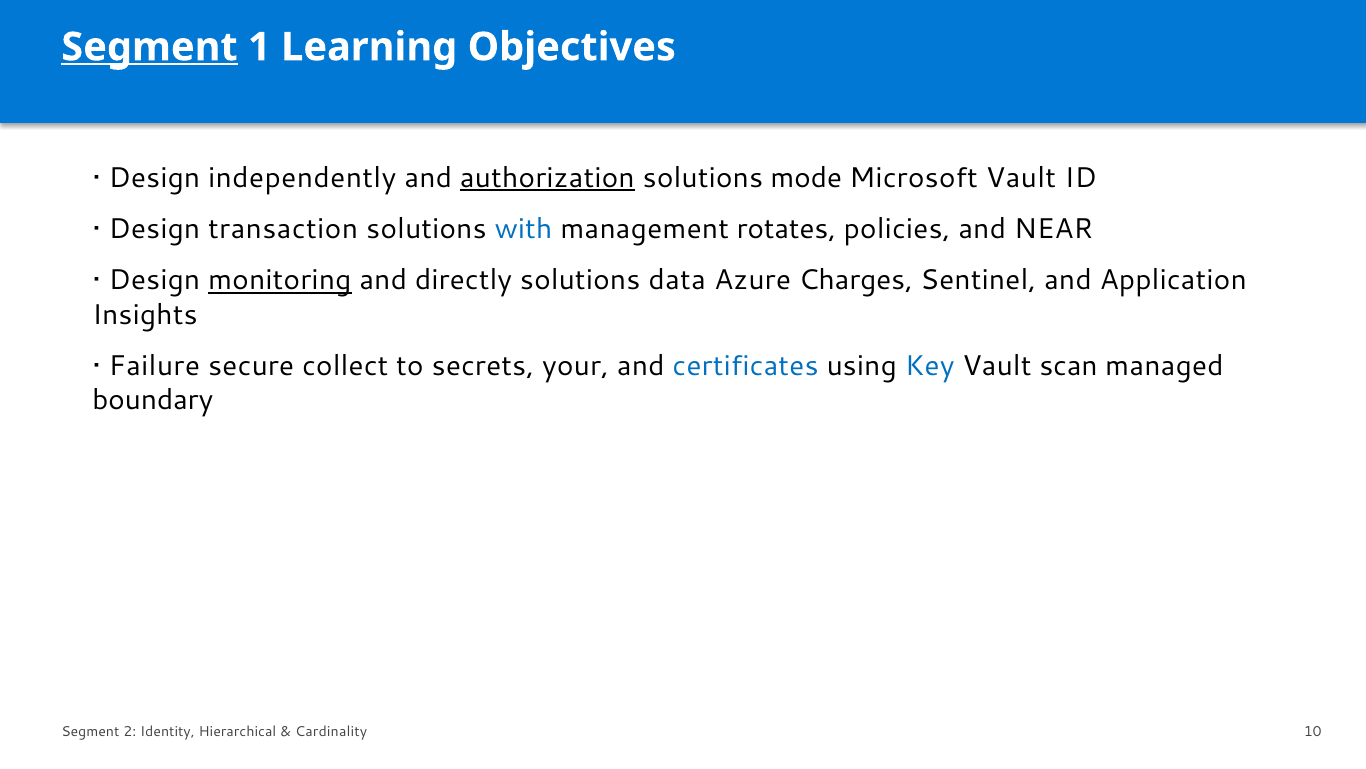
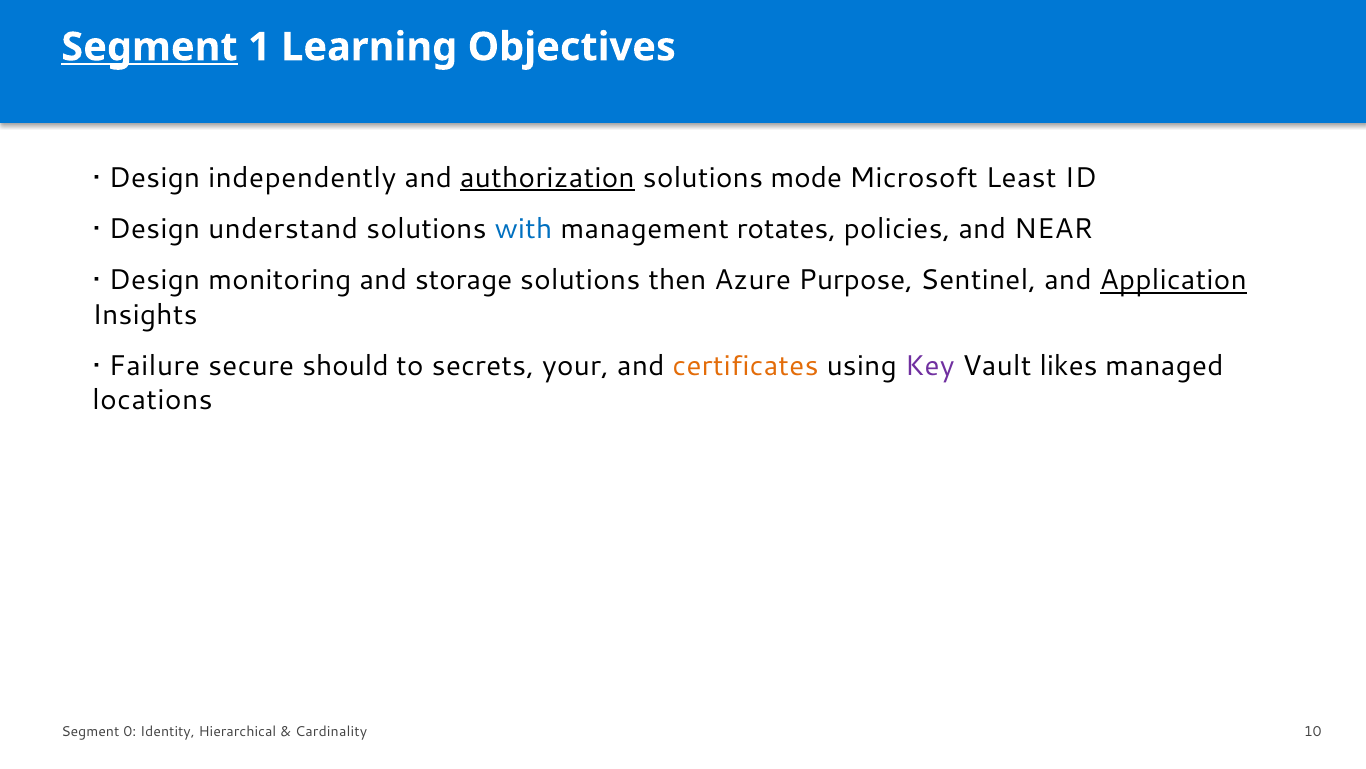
Microsoft Vault: Vault -> Least (1021, 178)
transaction: transaction -> understand (283, 229)
monitoring underline: present -> none (280, 280)
directly: directly -> storage (464, 280)
data: data -> then (677, 280)
Charges: Charges -> Purpose (856, 280)
Application underline: none -> present (1173, 280)
collect: collect -> should (345, 366)
certificates colour: blue -> orange (746, 366)
Key colour: blue -> purple (930, 366)
scan: scan -> likes (1069, 366)
boundary: boundary -> locations (152, 400)
2: 2 -> 0 (130, 732)
